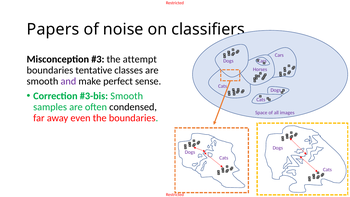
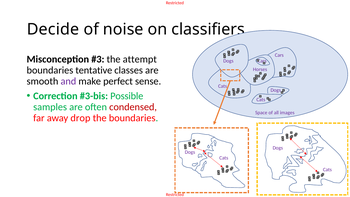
Papers: Papers -> Decide (53, 29)
Smooth: Smooth -> Possible (127, 96)
condensed colour: black -> red (133, 107)
even: even -> drop (80, 118)
